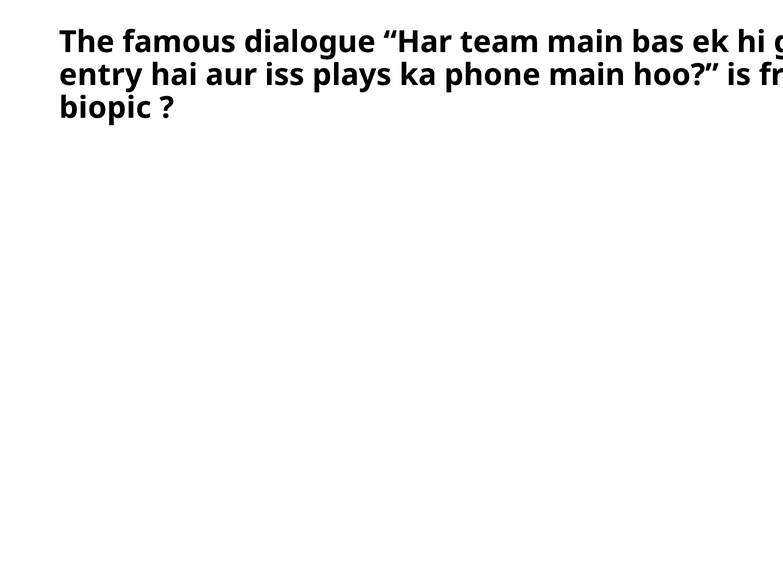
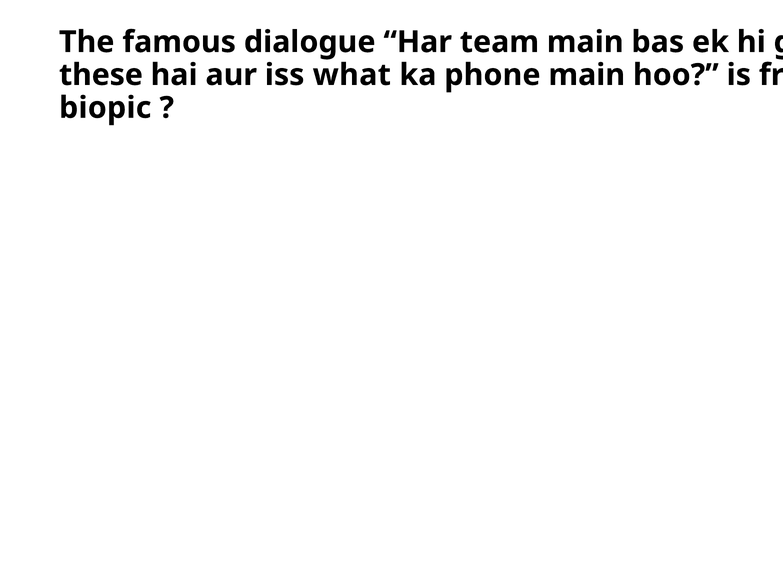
entry: entry -> these (101, 75)
plays: plays -> what (352, 75)
